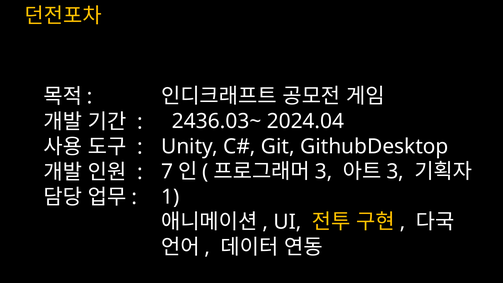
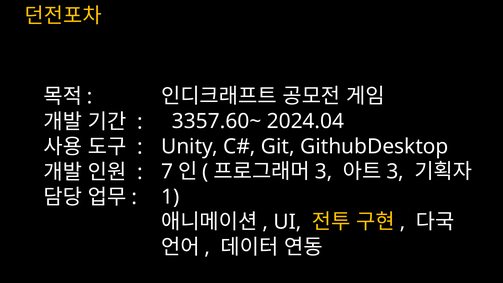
2436.03~: 2436.03~ -> 3357.60~ (217, 121)
